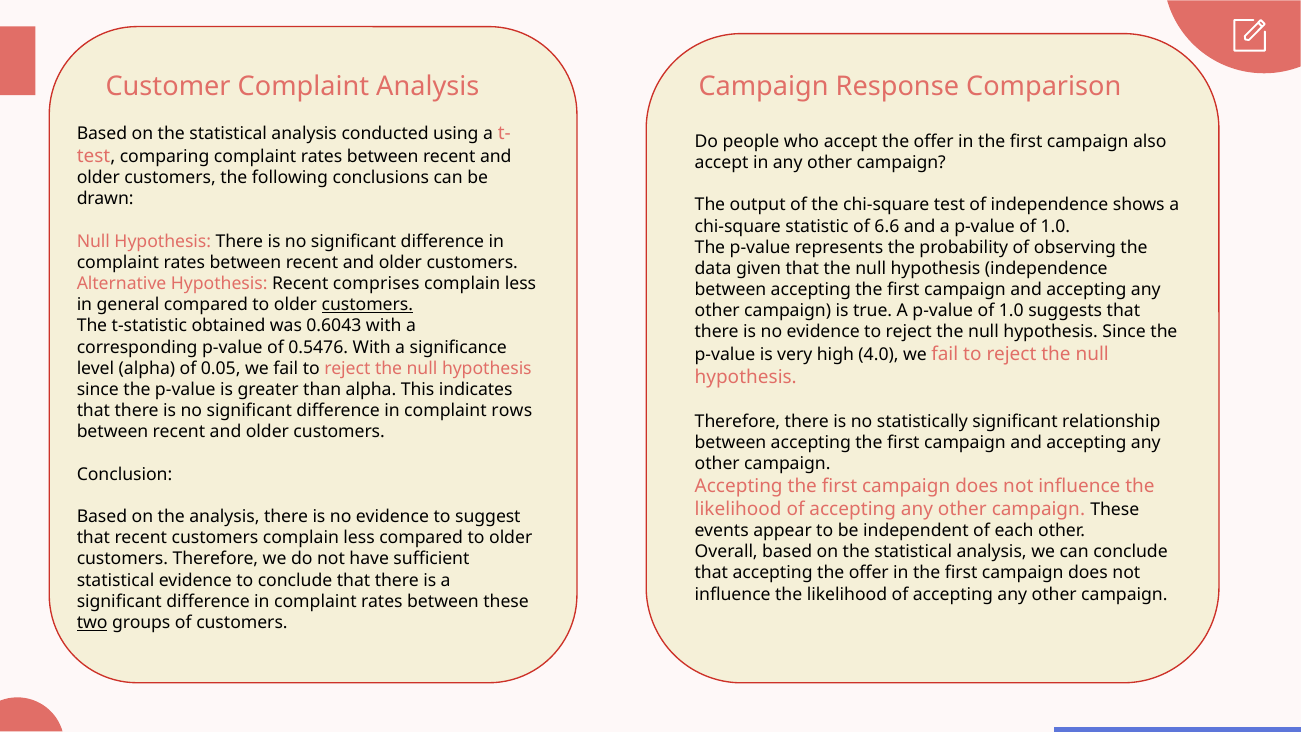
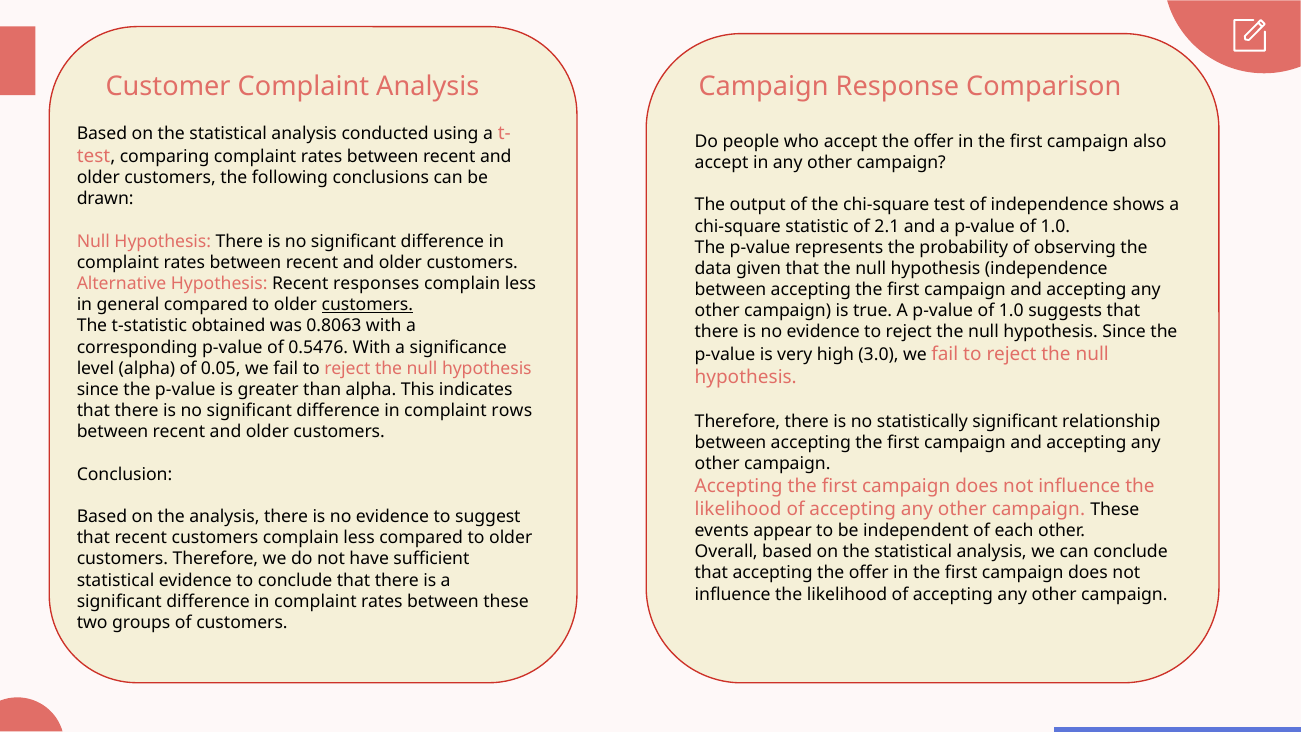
6.6: 6.6 -> 2.1 (887, 226)
comprises: comprises -> responses (376, 284)
0.6043: 0.6043 -> 0.8063 (334, 326)
4.0: 4.0 -> 3.0 (879, 355)
two underline: present -> none (92, 622)
